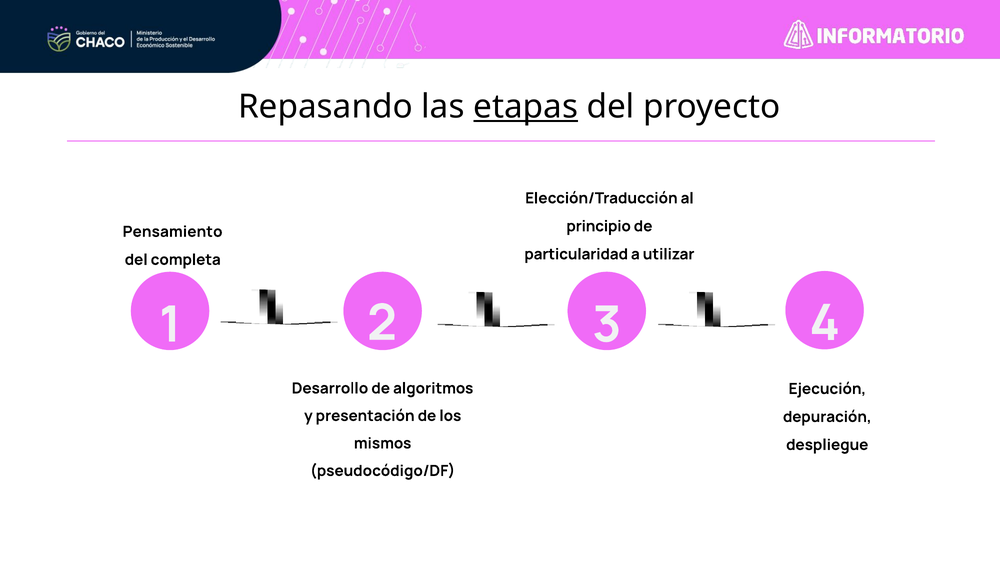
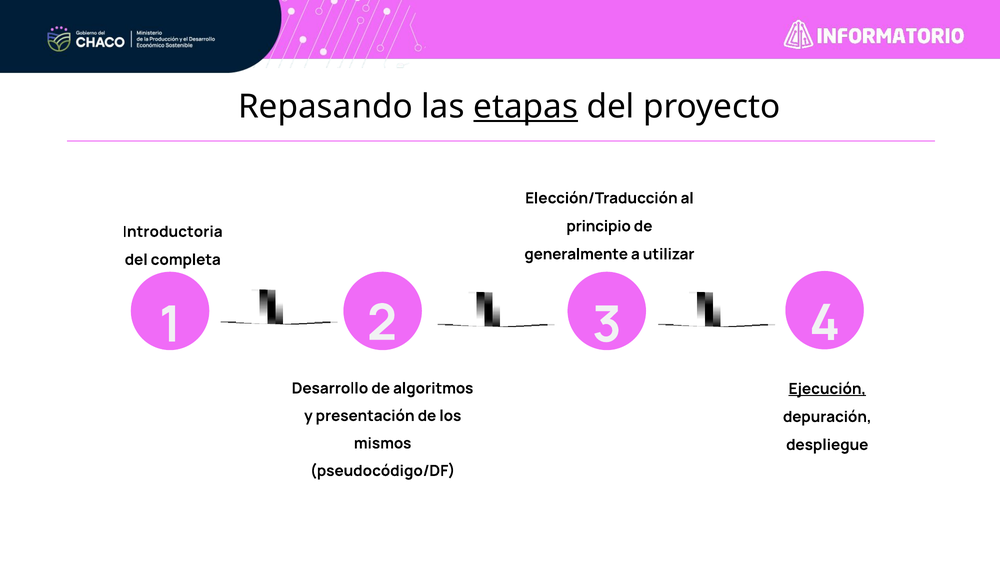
Pensamiento: Pensamiento -> Introductoria (173, 232)
particularidad: particularidad -> generalmente (576, 254)
Ejecución underline: none -> present (827, 389)
